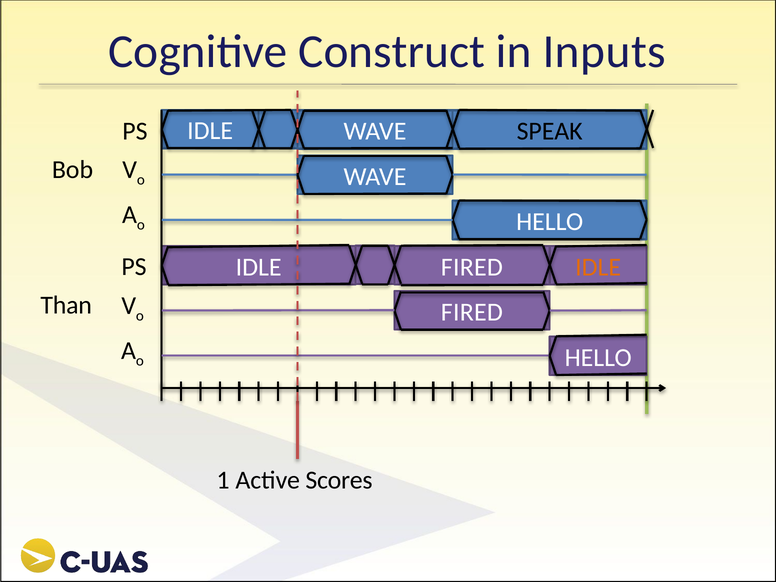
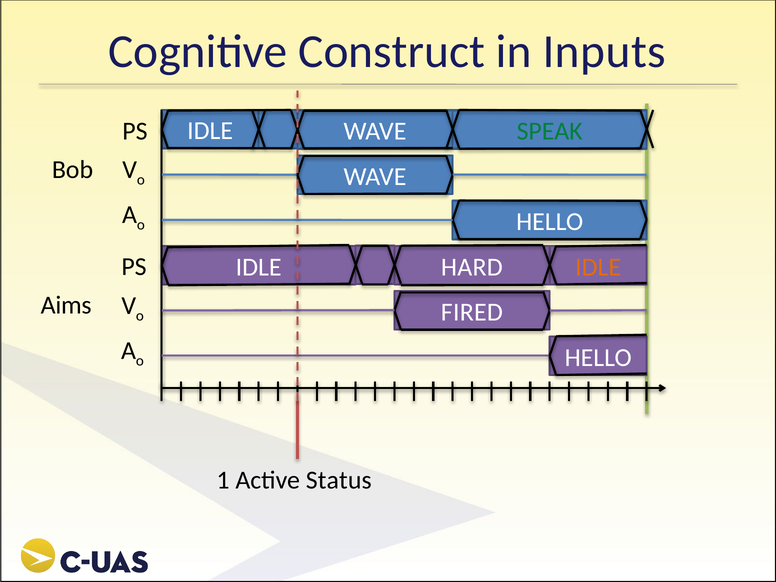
SPEAK colour: black -> green (550, 131)
FIRED: FIRED -> HARD (472, 267)
Than: Than -> Aims (66, 305)
Scores: Scores -> Status (339, 480)
